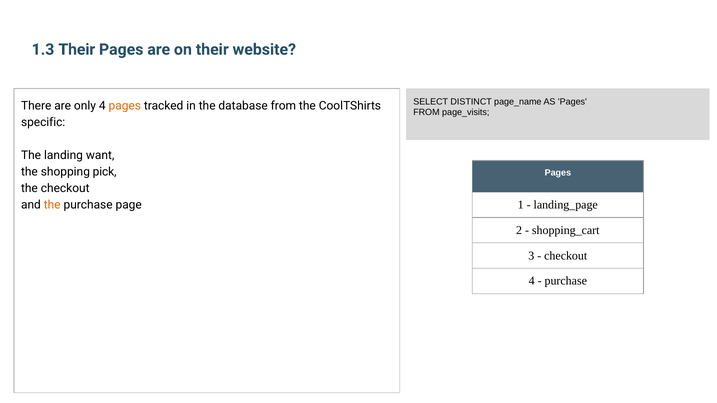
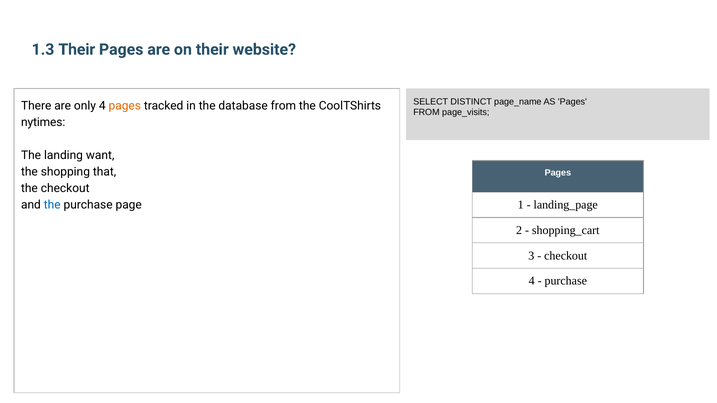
specific: specific -> nytimes (43, 122)
pick: pick -> that (105, 172)
the colour: orange -> blue (52, 205)
